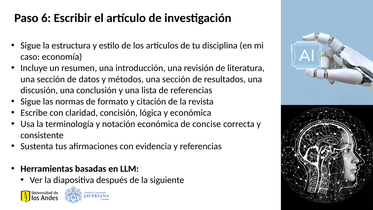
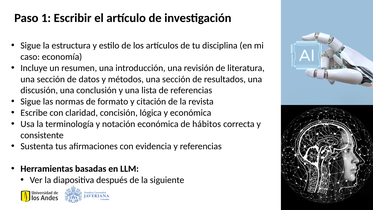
6: 6 -> 1 (46, 18)
concise: concise -> hábitos (207, 124)
